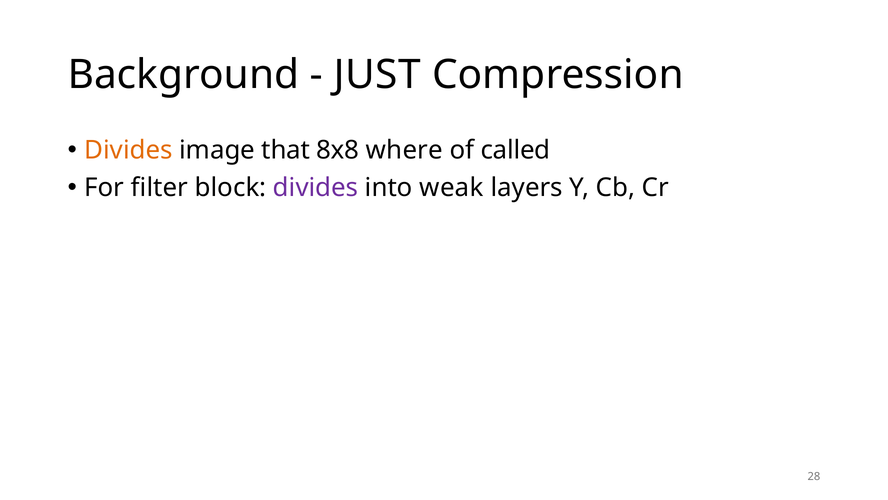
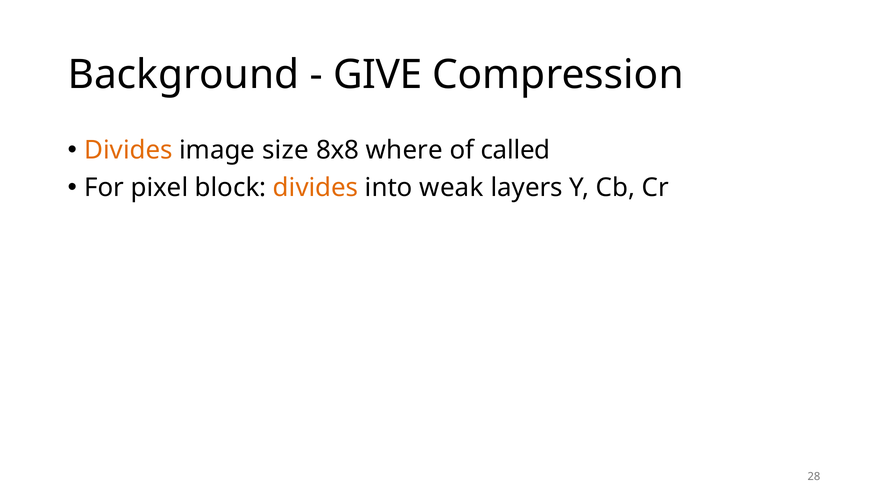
JUST: JUST -> GIVE (378, 75)
that: that -> size (285, 150)
filter: filter -> pixel (159, 187)
divides colour: purple -> orange (316, 187)
